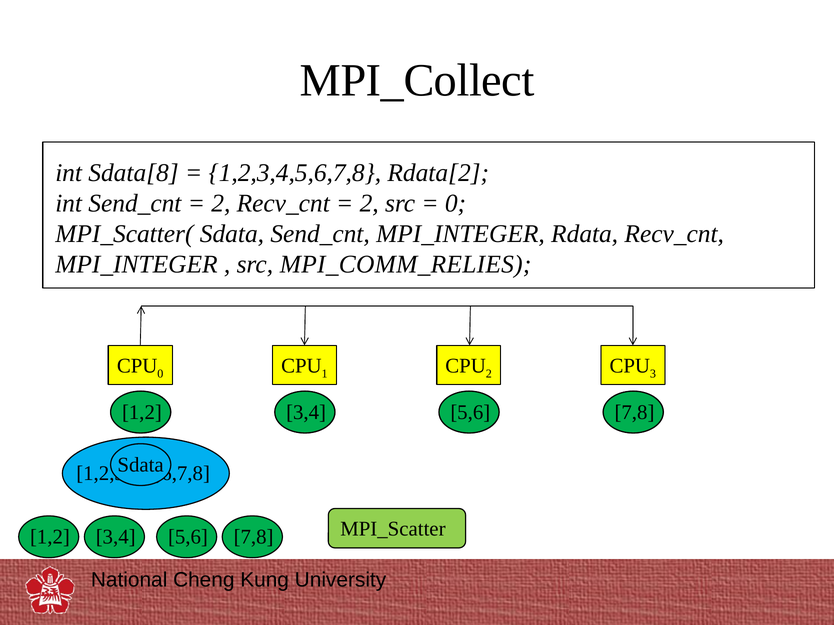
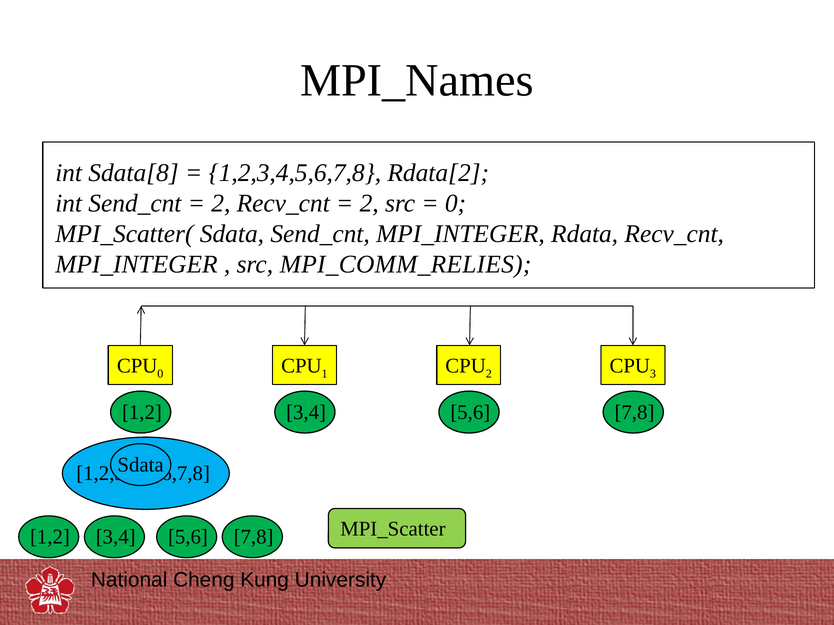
MPI_Collect: MPI_Collect -> MPI_Names (417, 80)
